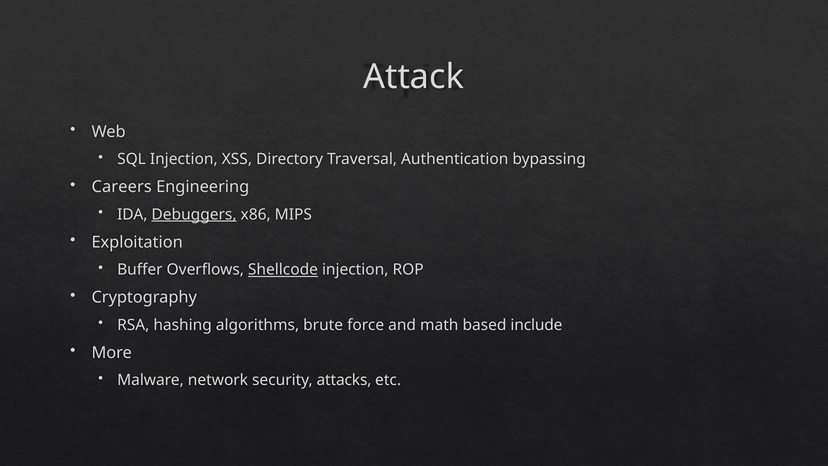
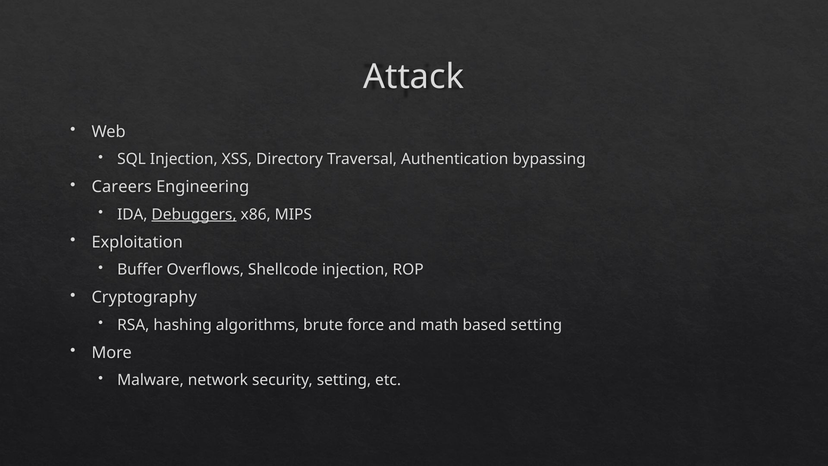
Shellcode underline: present -> none (283, 270)
based include: include -> setting (536, 325)
security attacks: attacks -> setting (344, 380)
